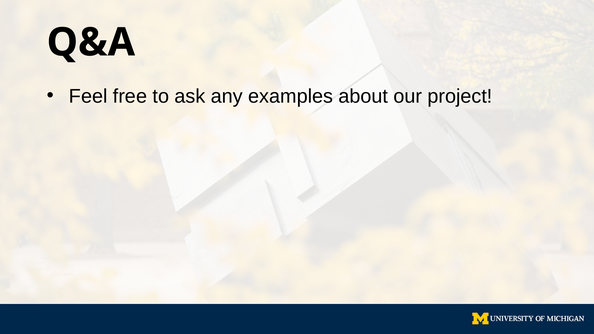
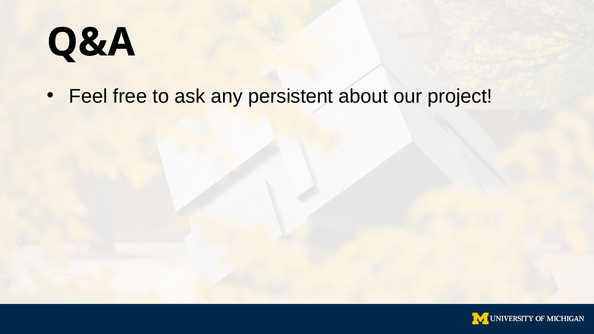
examples: examples -> persistent (291, 96)
